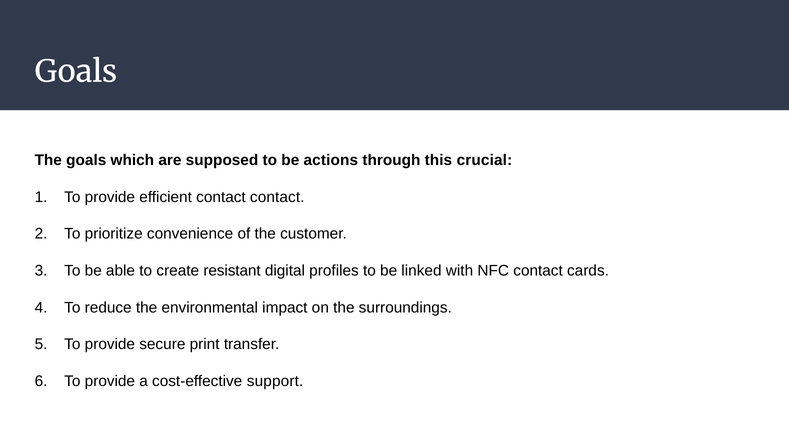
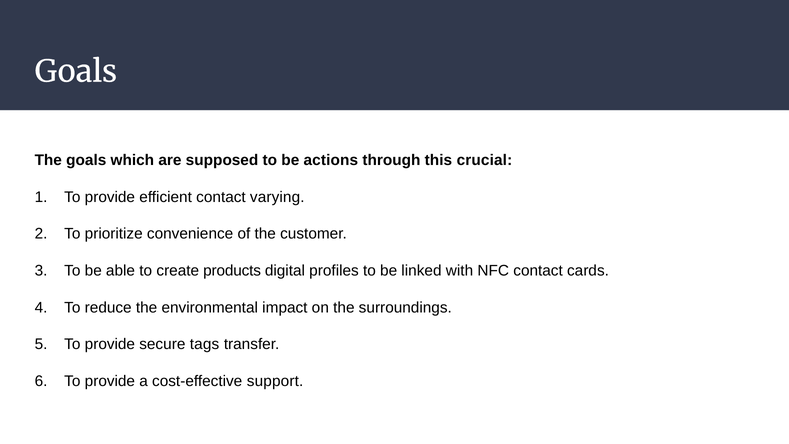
contact contact: contact -> varying (277, 197)
resistant: resistant -> products (232, 271)
print: print -> tags (205, 344)
